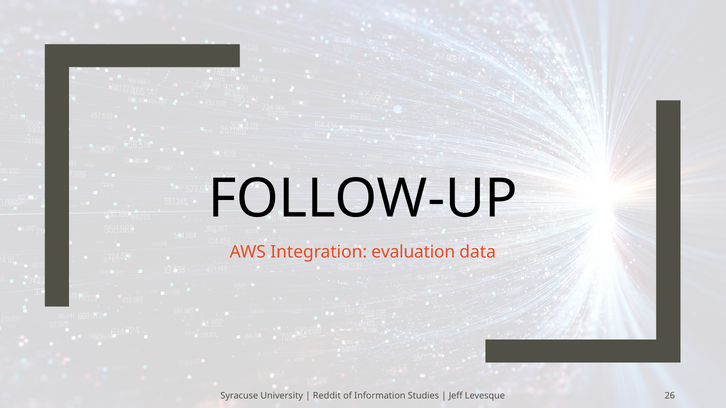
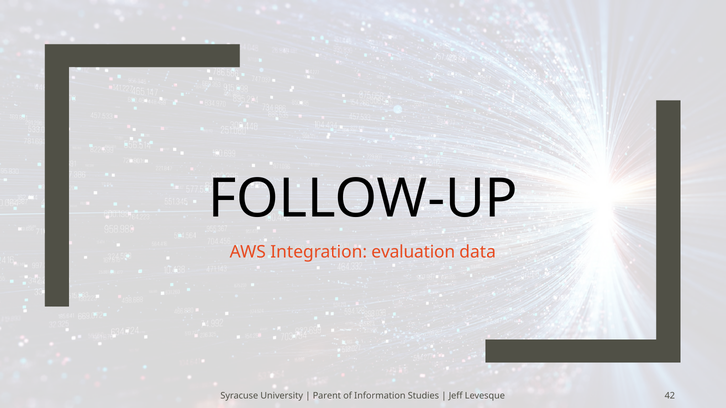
Reddit: Reddit -> Parent (327, 396)
26: 26 -> 42 (670, 396)
